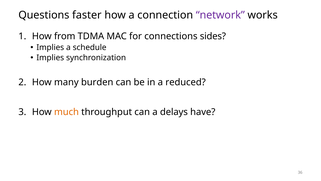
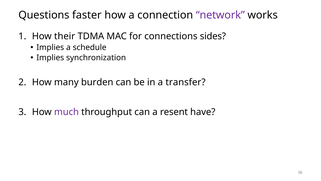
from: from -> their (65, 36)
reduced: reduced -> transfer (186, 82)
much colour: orange -> purple (67, 112)
delays: delays -> resent (174, 112)
